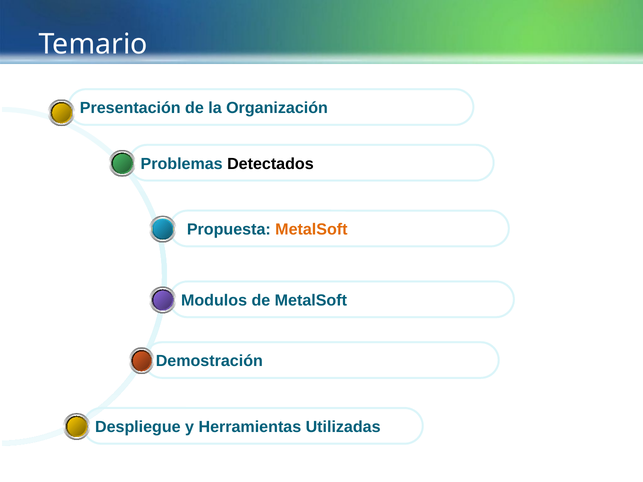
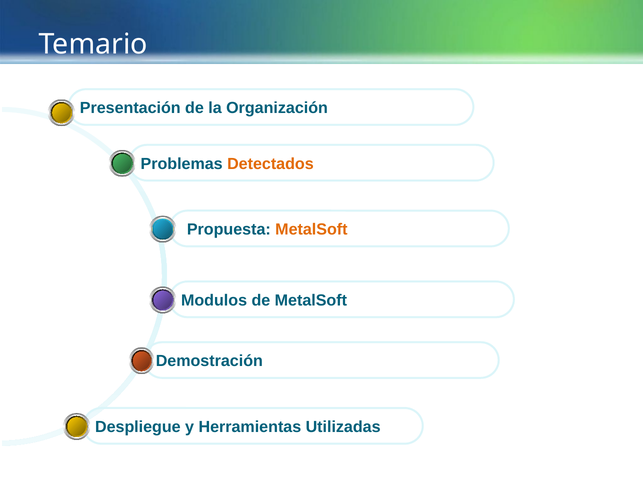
Detectados colour: black -> orange (270, 164)
